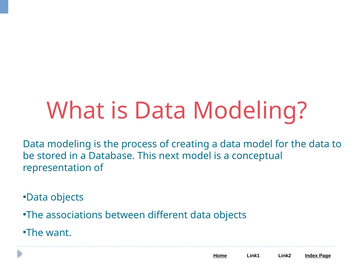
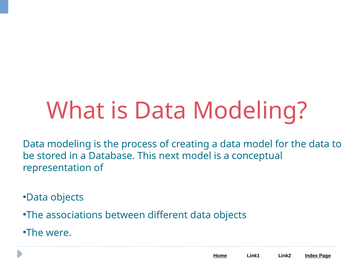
want: want -> were (59, 232)
